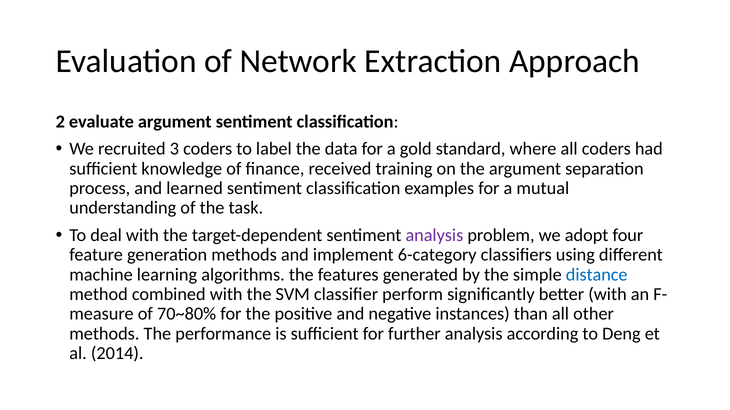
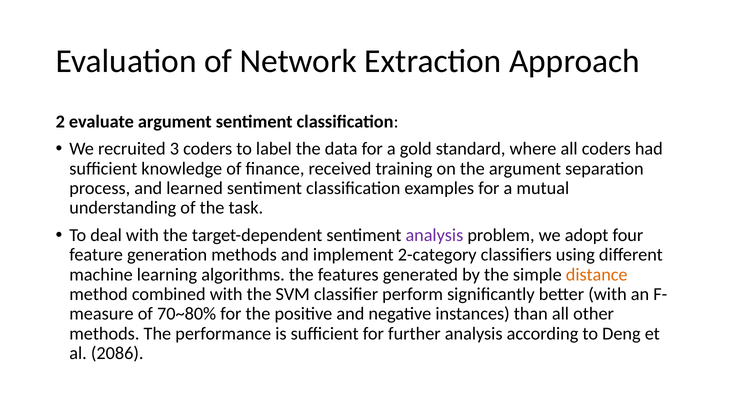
6-category: 6-category -> 2-category (437, 255)
distance colour: blue -> orange (597, 275)
2014: 2014 -> 2086 (117, 354)
